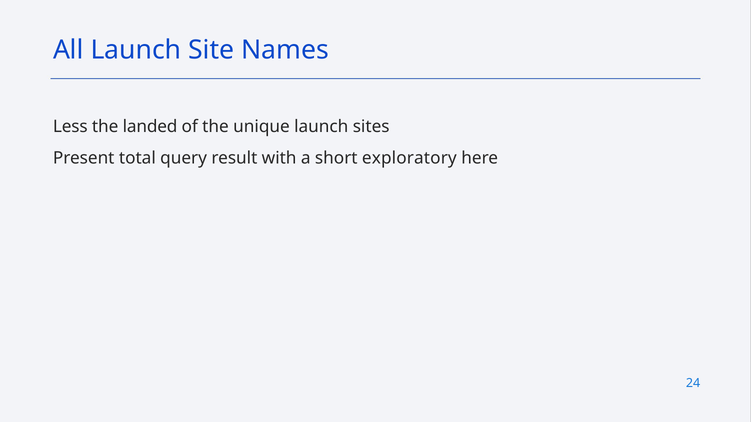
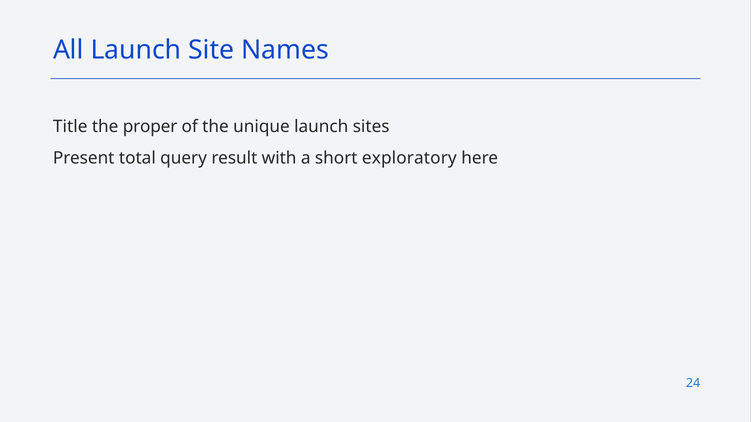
Less: Less -> Title (70, 127)
landed: landed -> proper (150, 127)
